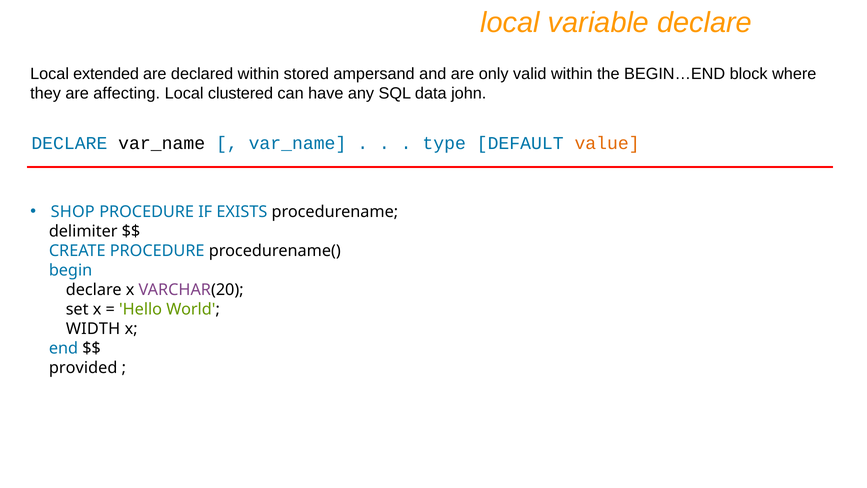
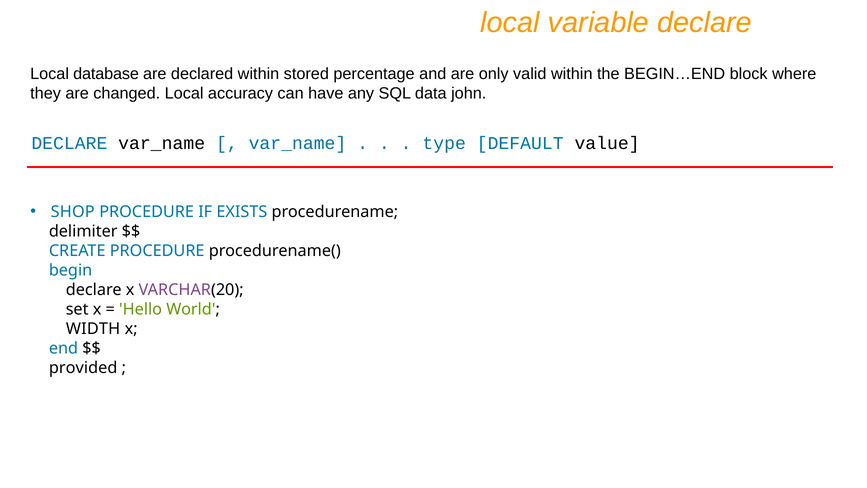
extended: extended -> database (106, 74)
ampersand: ampersand -> percentage (374, 74)
affecting: affecting -> changed (127, 93)
clustered: clustered -> accuracy (240, 93)
value colour: orange -> black (607, 143)
